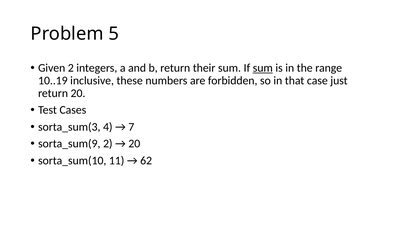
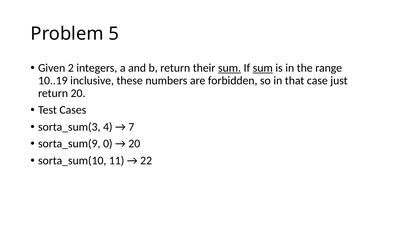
sum underline: none -> present (230, 68)
sorta_sum(9 2: 2 -> 0 (108, 144)
62: 62 -> 22 (146, 160)
